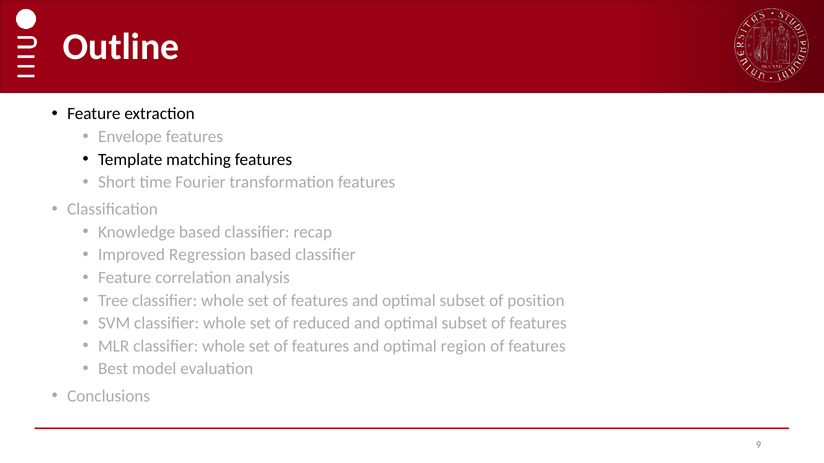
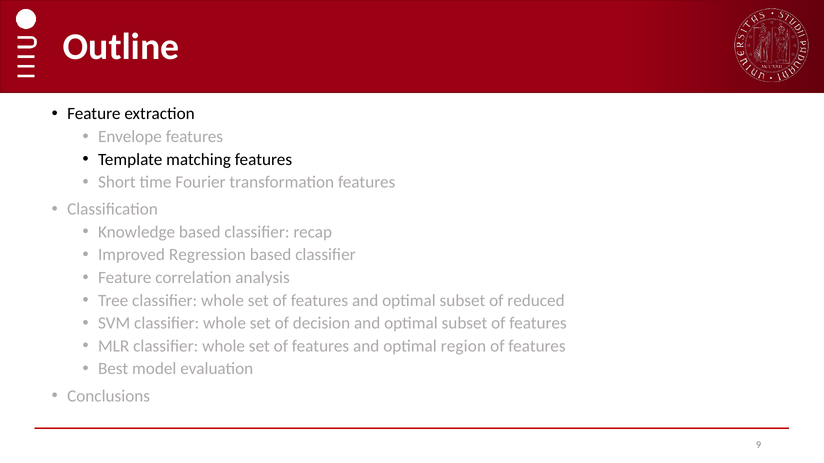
position: position -> reduced (536, 301)
reduced: reduced -> decision (322, 324)
